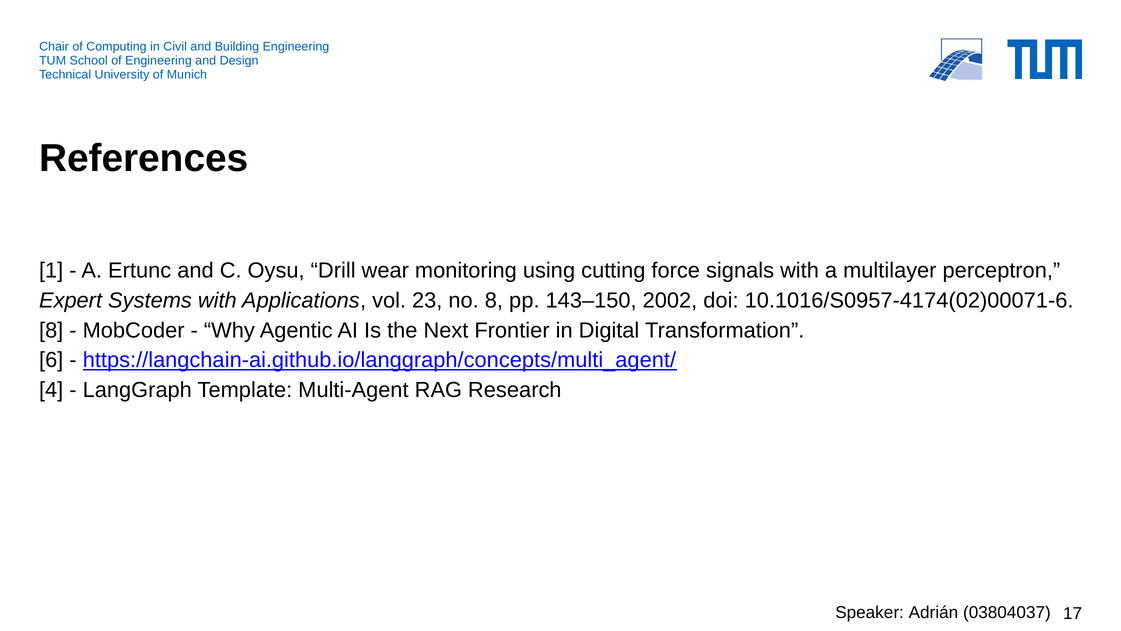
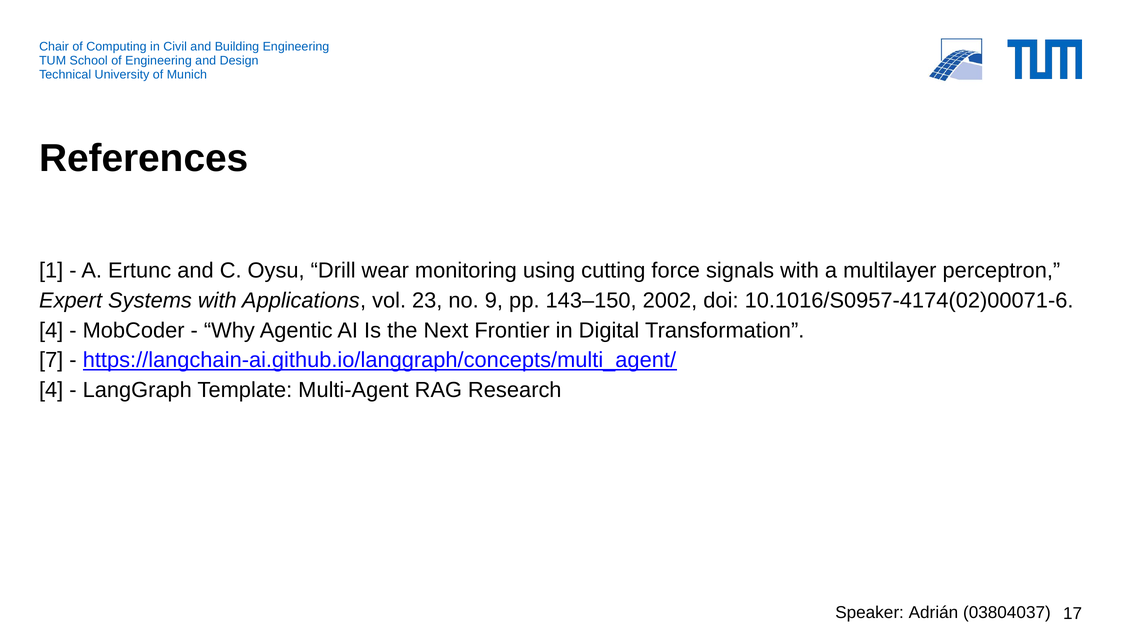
no 8: 8 -> 9 (494, 300)
8: 8 -> 4 (51, 330)
6: 6 -> 7 (51, 360)
